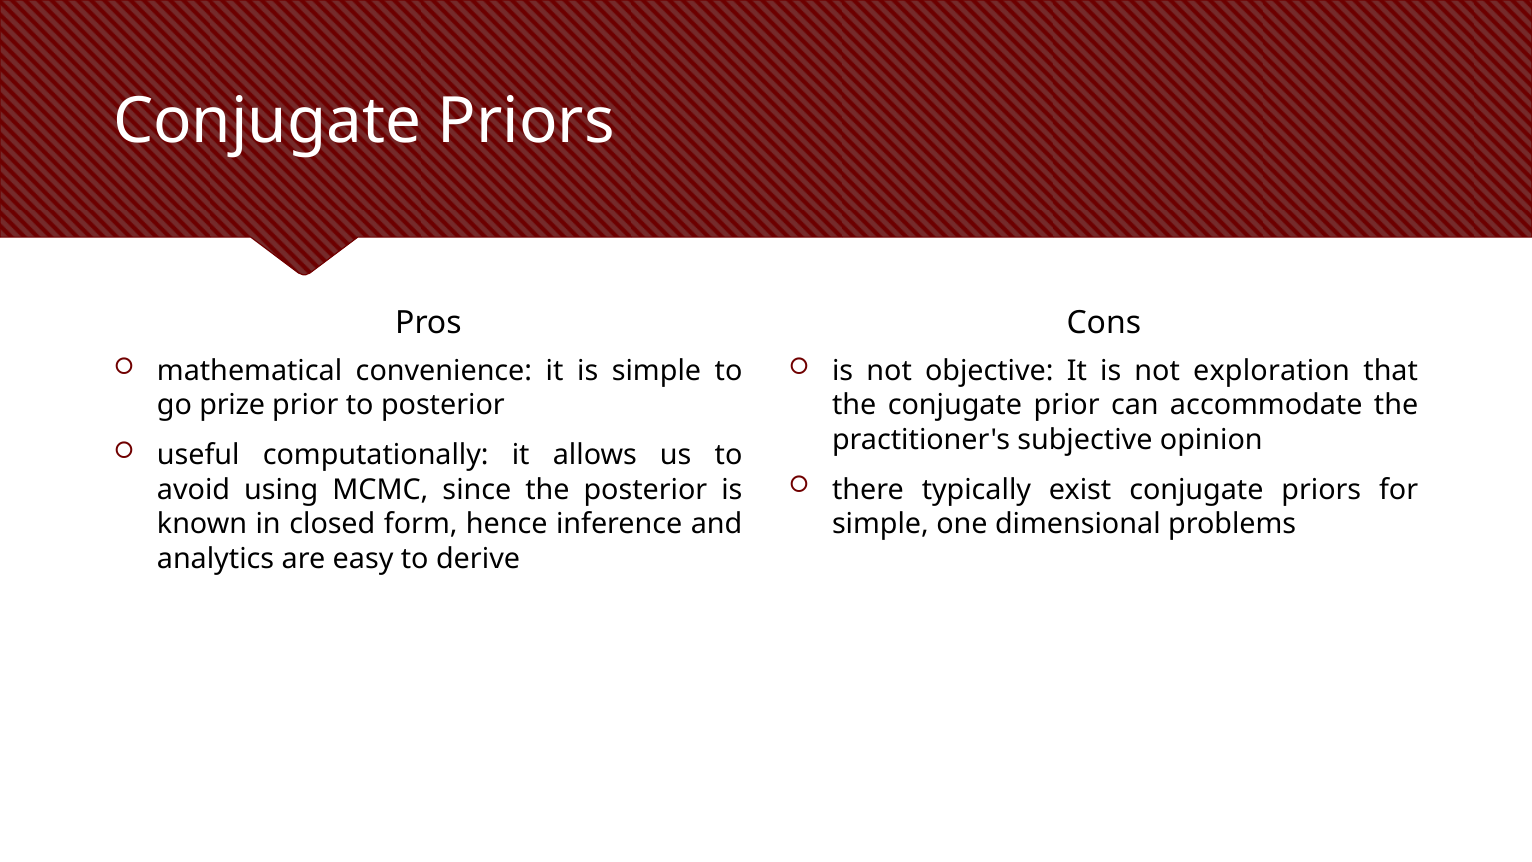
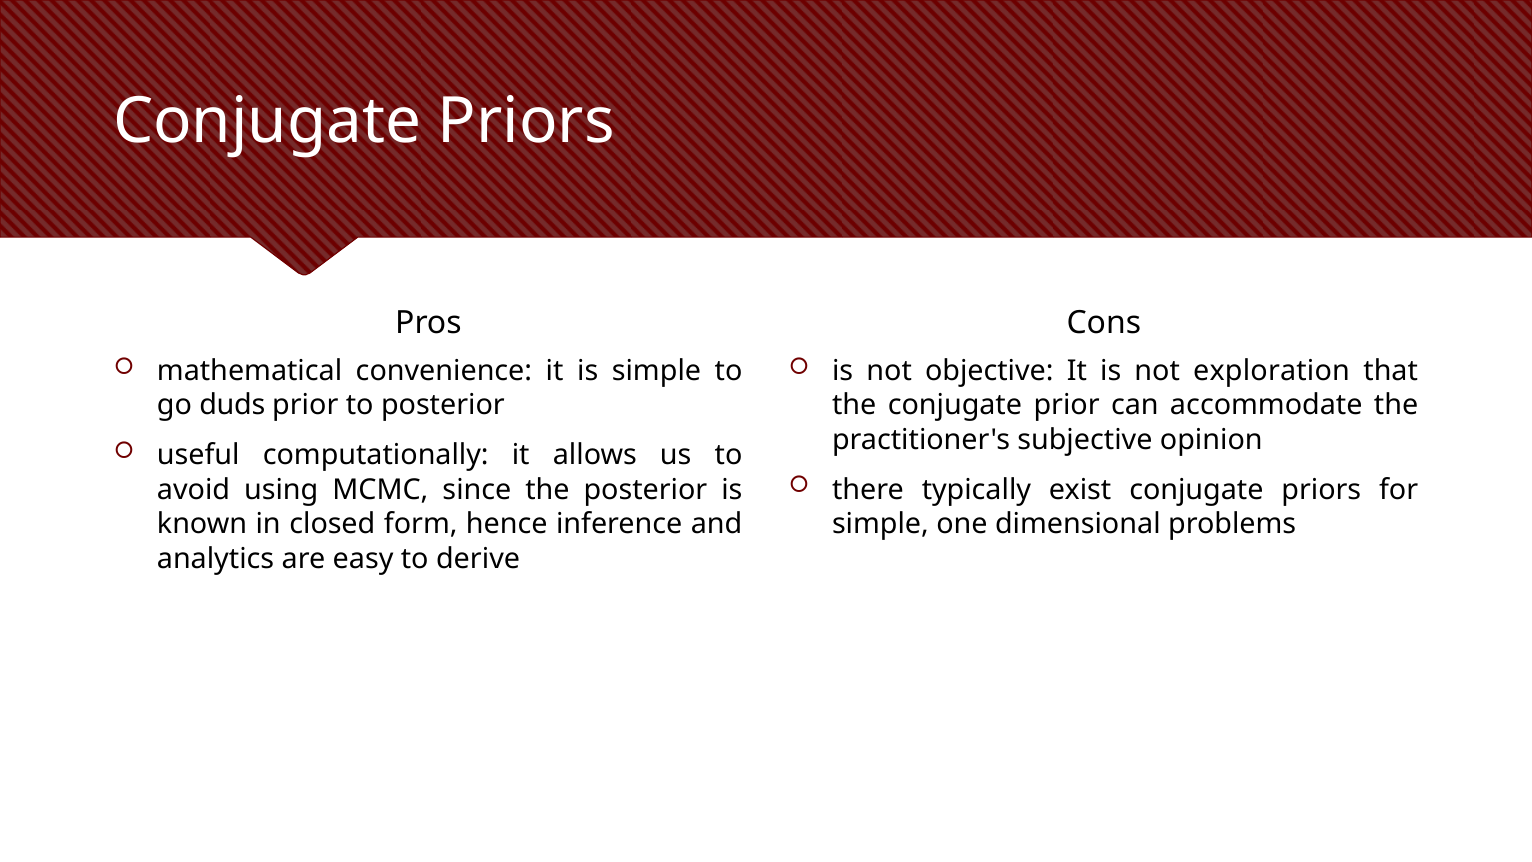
prize: prize -> duds (232, 405)
